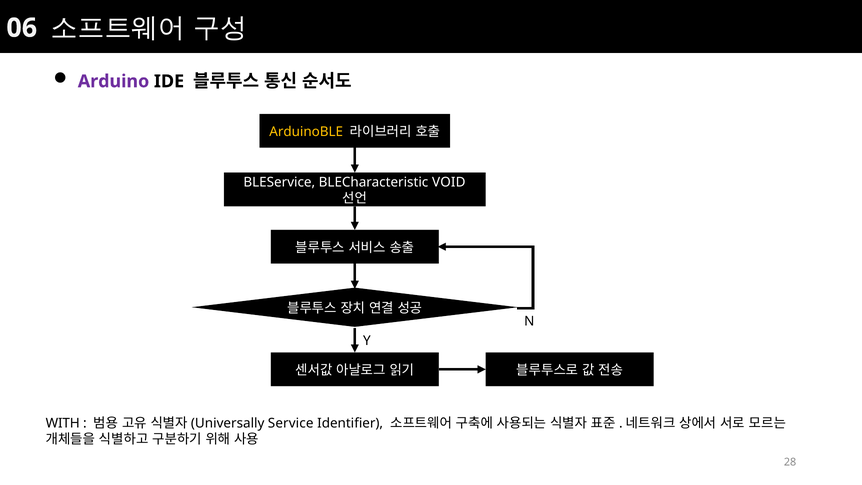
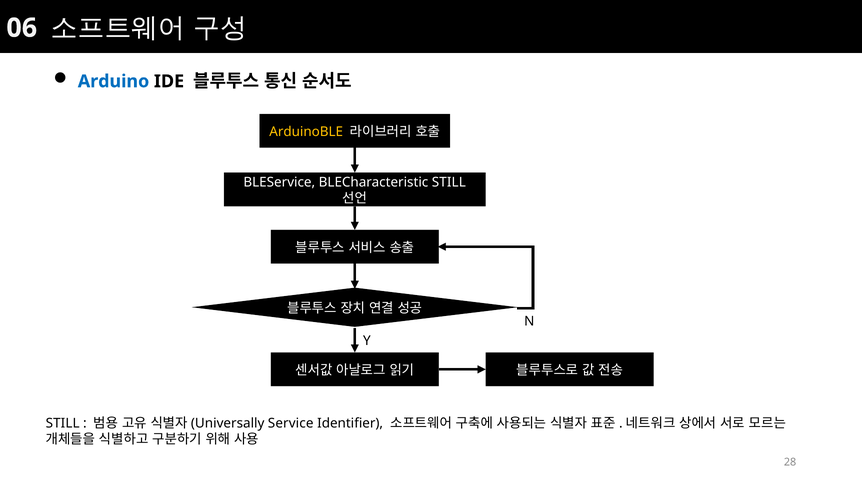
Arduino colour: purple -> blue (114, 81)
BLECharacteristic VOID: VOID -> STILL (449, 182)
WITH: WITH -> STILL (63, 423)
